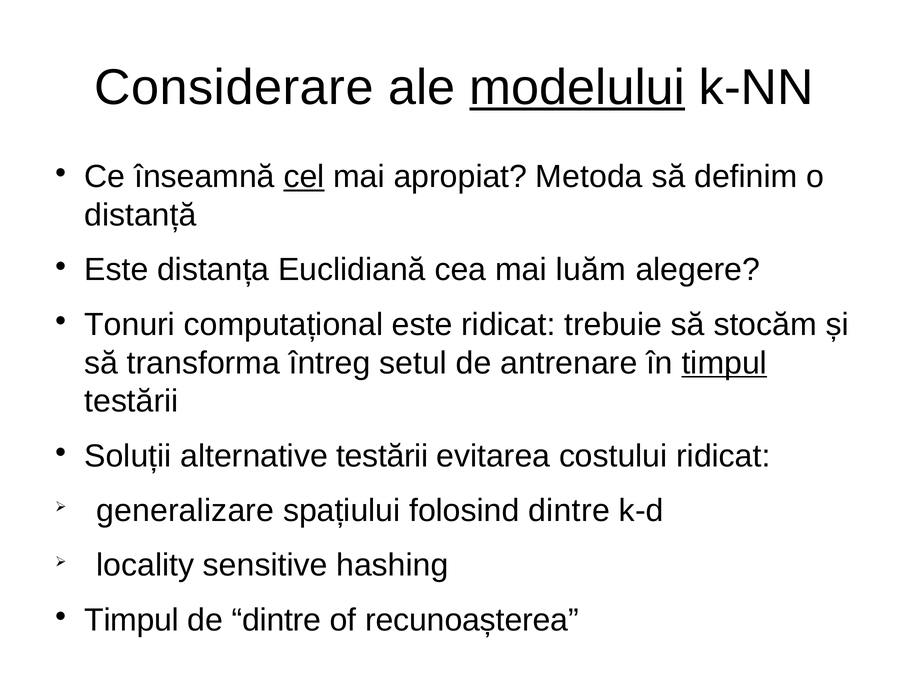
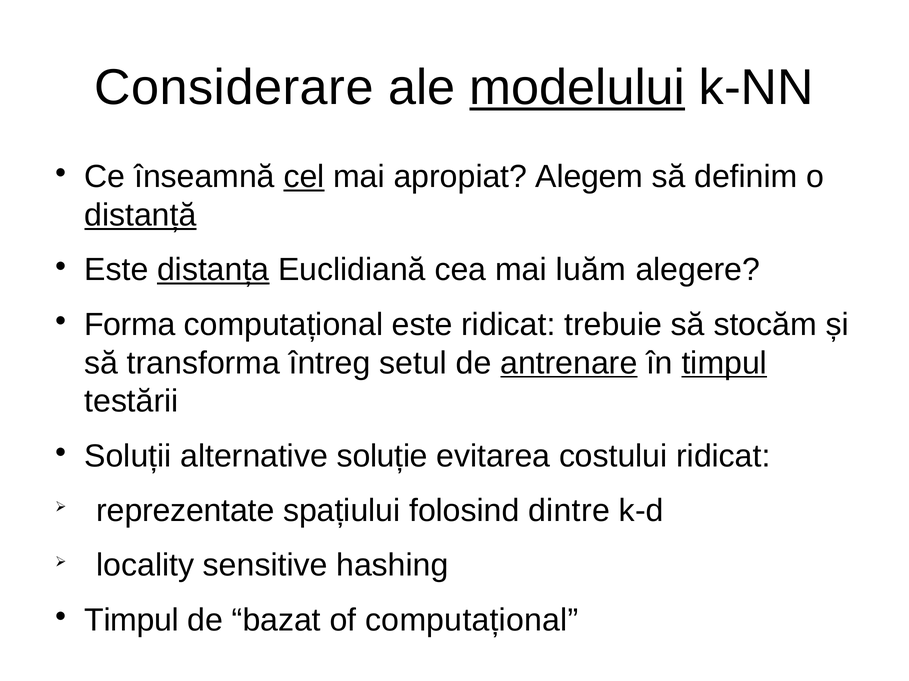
Metoda: Metoda -> Alegem (589, 177)
distanță underline: none -> present (140, 215)
distanța underline: none -> present (213, 270)
Tonuri: Tonuri -> Forma (130, 325)
antrenare underline: none -> present (569, 363)
alternative testării: testării -> soluție (382, 457)
generalizare: generalizare -> reprezentate (185, 511)
de dintre: dintre -> bazat (276, 621)
of recunoașterea: recunoașterea -> computațional (472, 621)
